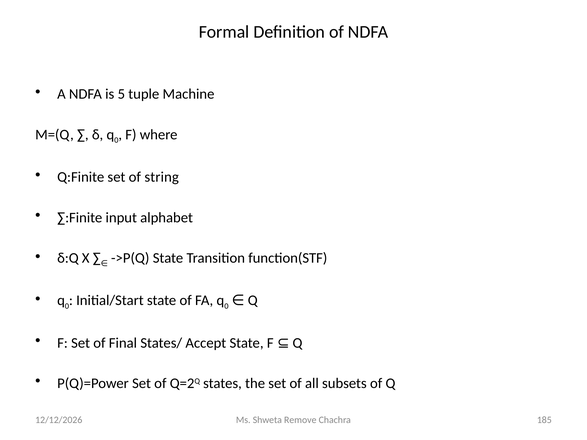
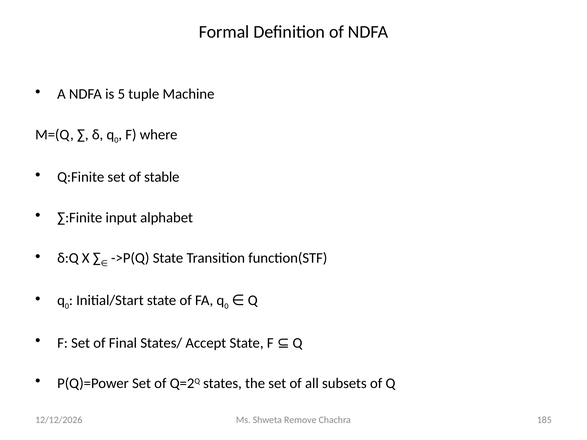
string: string -> stable (162, 177)
